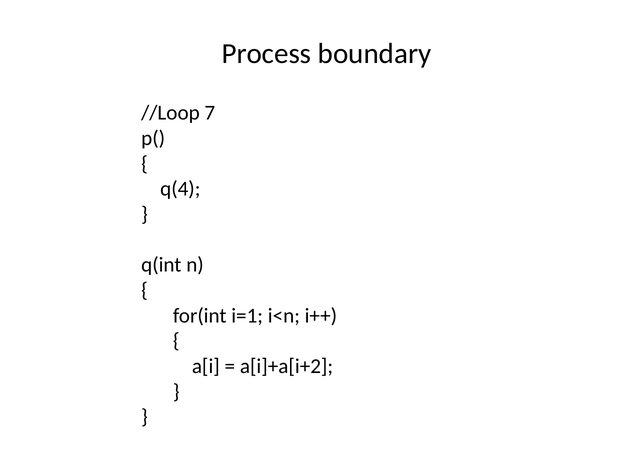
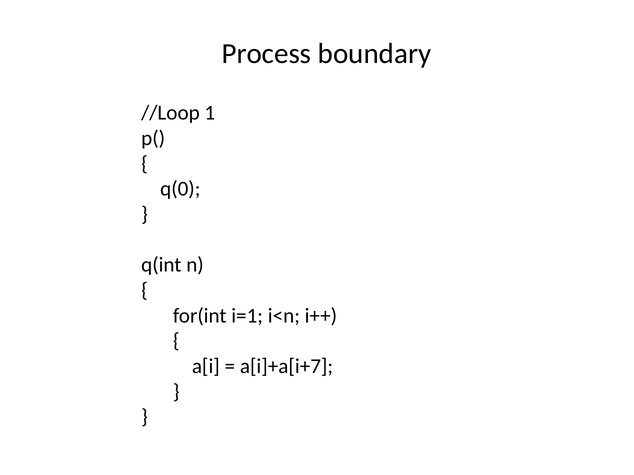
7: 7 -> 1 (210, 113)
q(4: q(4 -> q(0 (180, 189)
a[i]+a[i+2: a[i]+a[i+2 -> a[i]+a[i+7 (286, 367)
